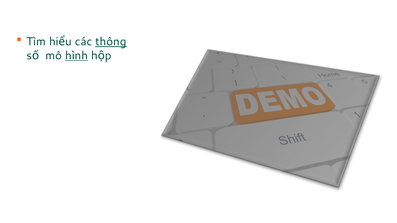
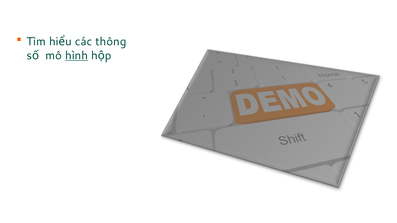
thông underline: present -> none (111, 42)
